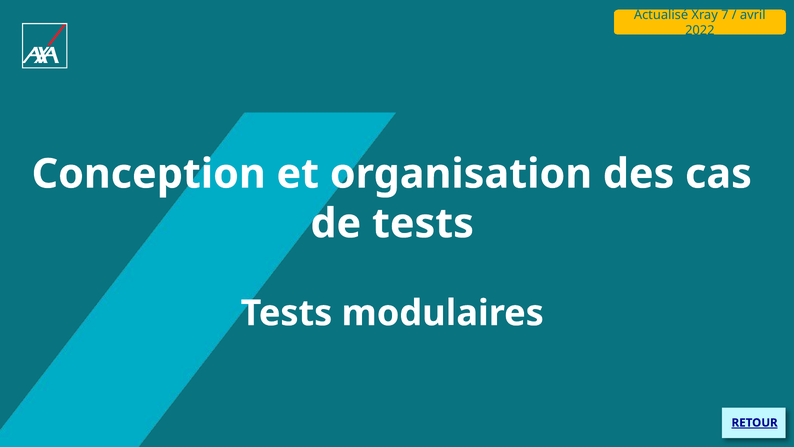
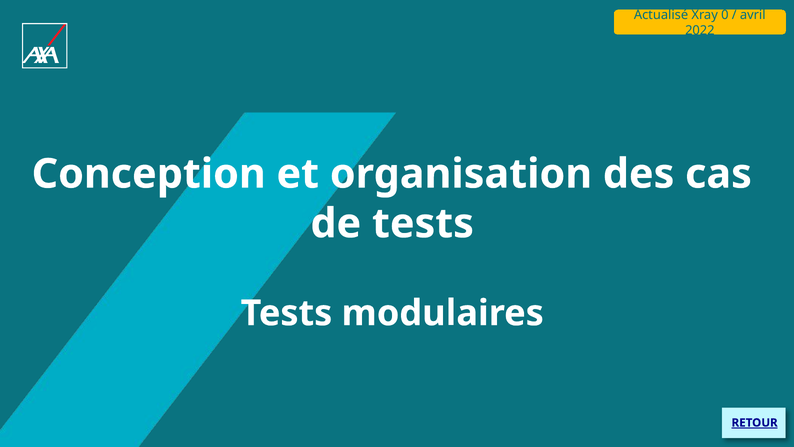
7: 7 -> 0 (725, 15)
